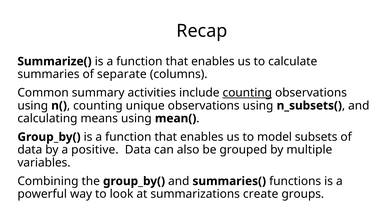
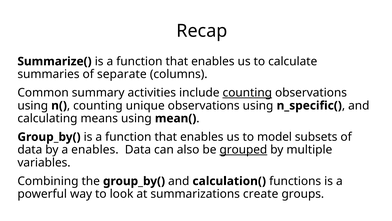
n_subsets(: n_subsets( -> n_specific( (309, 105)
a positive: positive -> enables (95, 149)
grouped underline: none -> present (243, 149)
summaries(: summaries( -> calculation( (229, 181)
